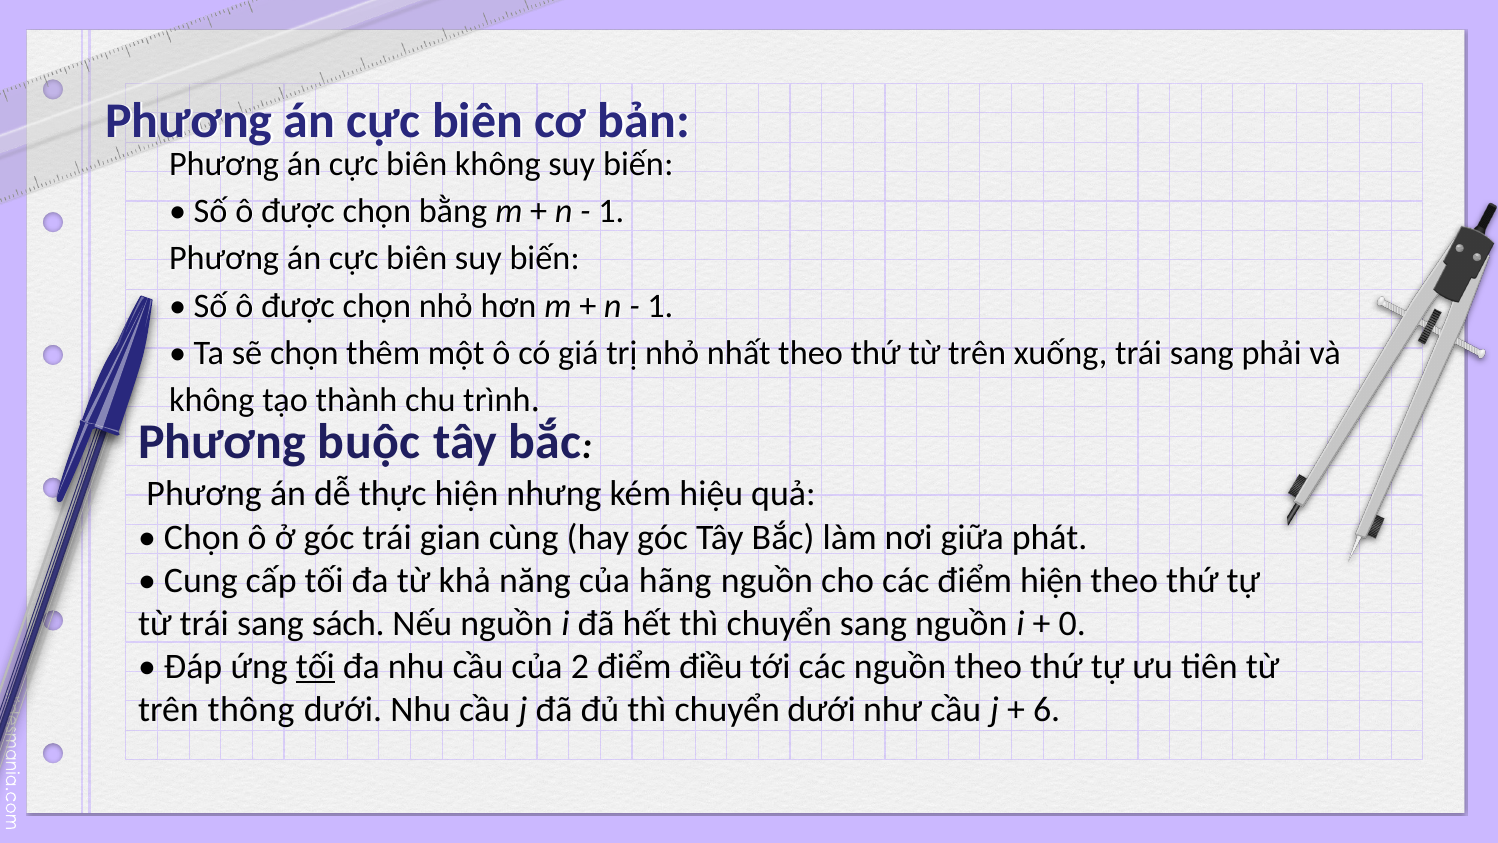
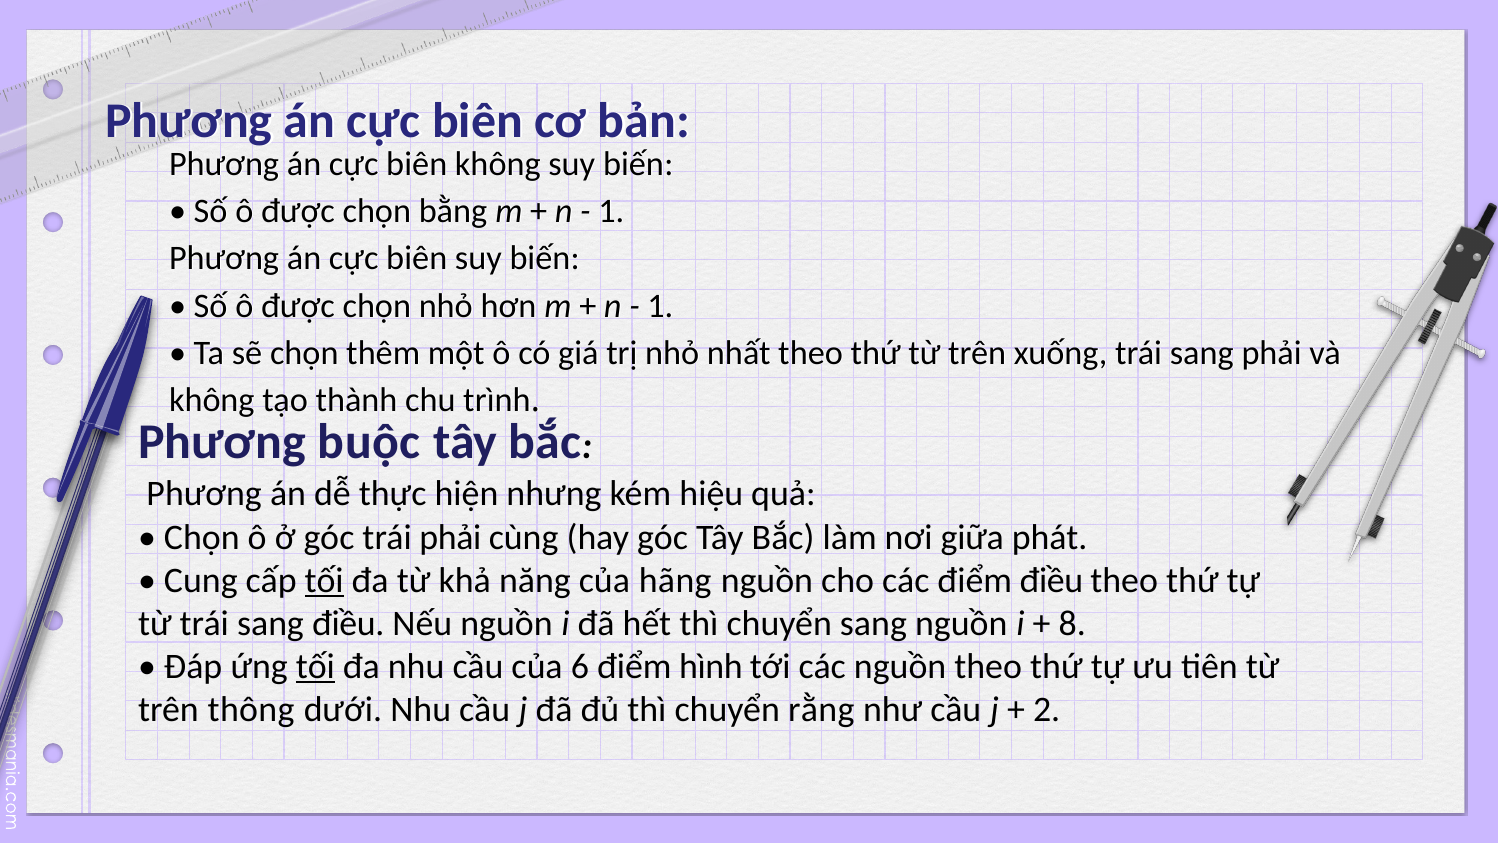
trái gian: gian -> phải (450, 537)
tối underline: none -> present (324, 580)
điểm hiện: hiện -> điều (1051, 580)
sang sách: sách -> điều (348, 623)
0: 0 -> 8 (1072, 623)
2: 2 -> 6 (580, 666)
điều: điều -> hình (711, 666)
chuyển dưới: dưới -> rằng (821, 709)
6: 6 -> 2 (1047, 709)
